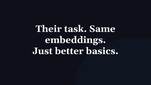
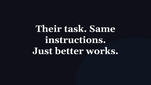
embeddings: embeddings -> instructions (75, 40)
basics: basics -> works (102, 51)
